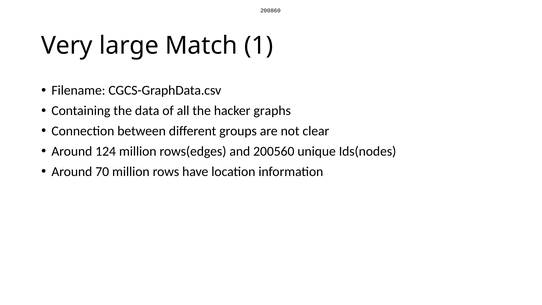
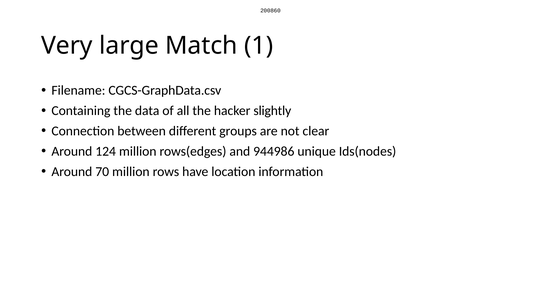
graphs: graphs -> slightly (272, 111)
200560: 200560 -> 944986 (274, 151)
